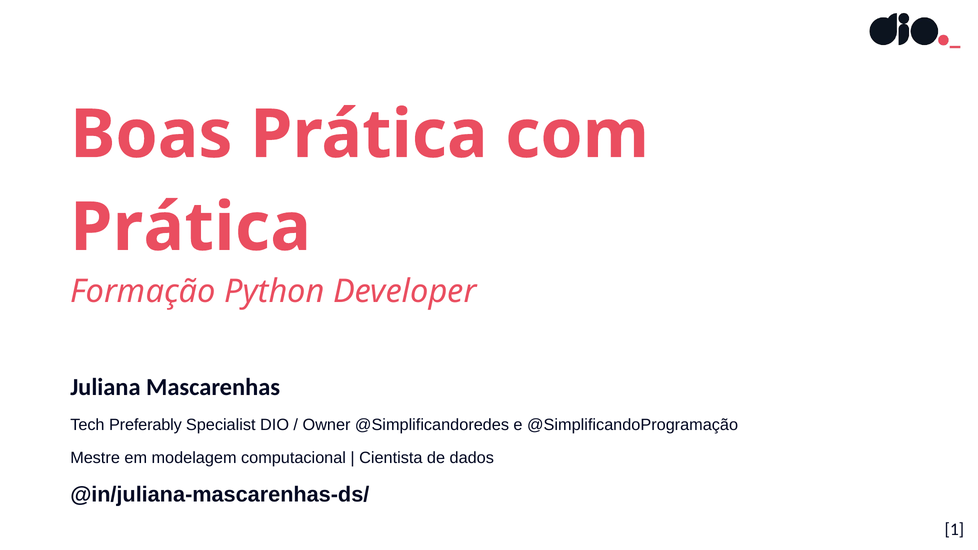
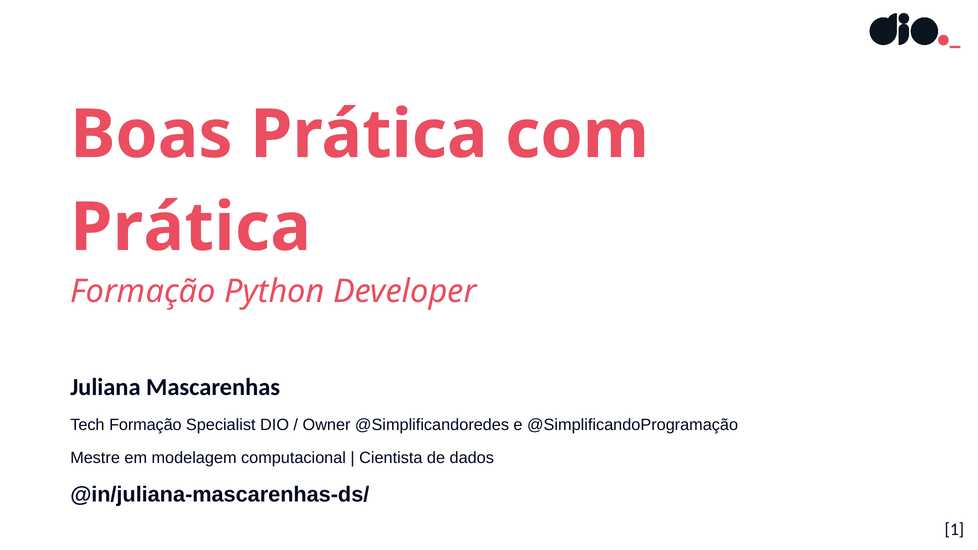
Tech Preferably: Preferably -> Formação (145, 425)
